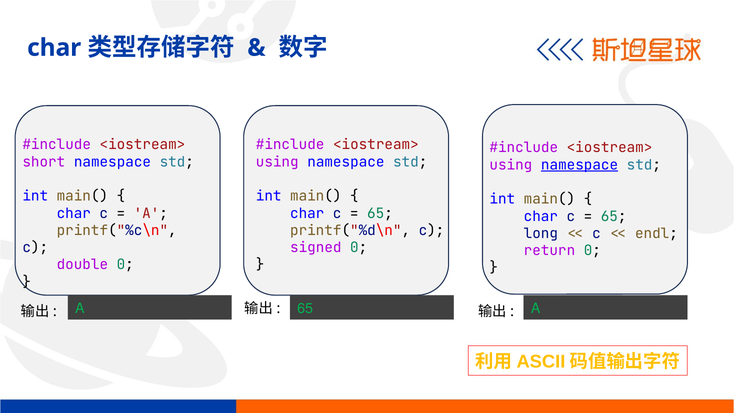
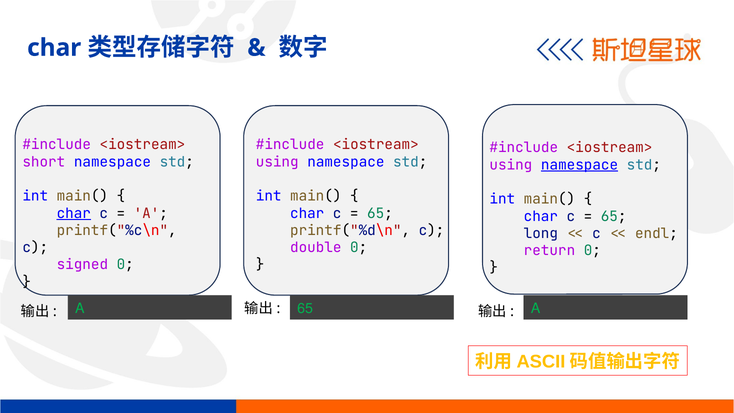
char underline: none -> present (74, 213)
signed: signed -> double (316, 248)
double: double -> signed (82, 265)
